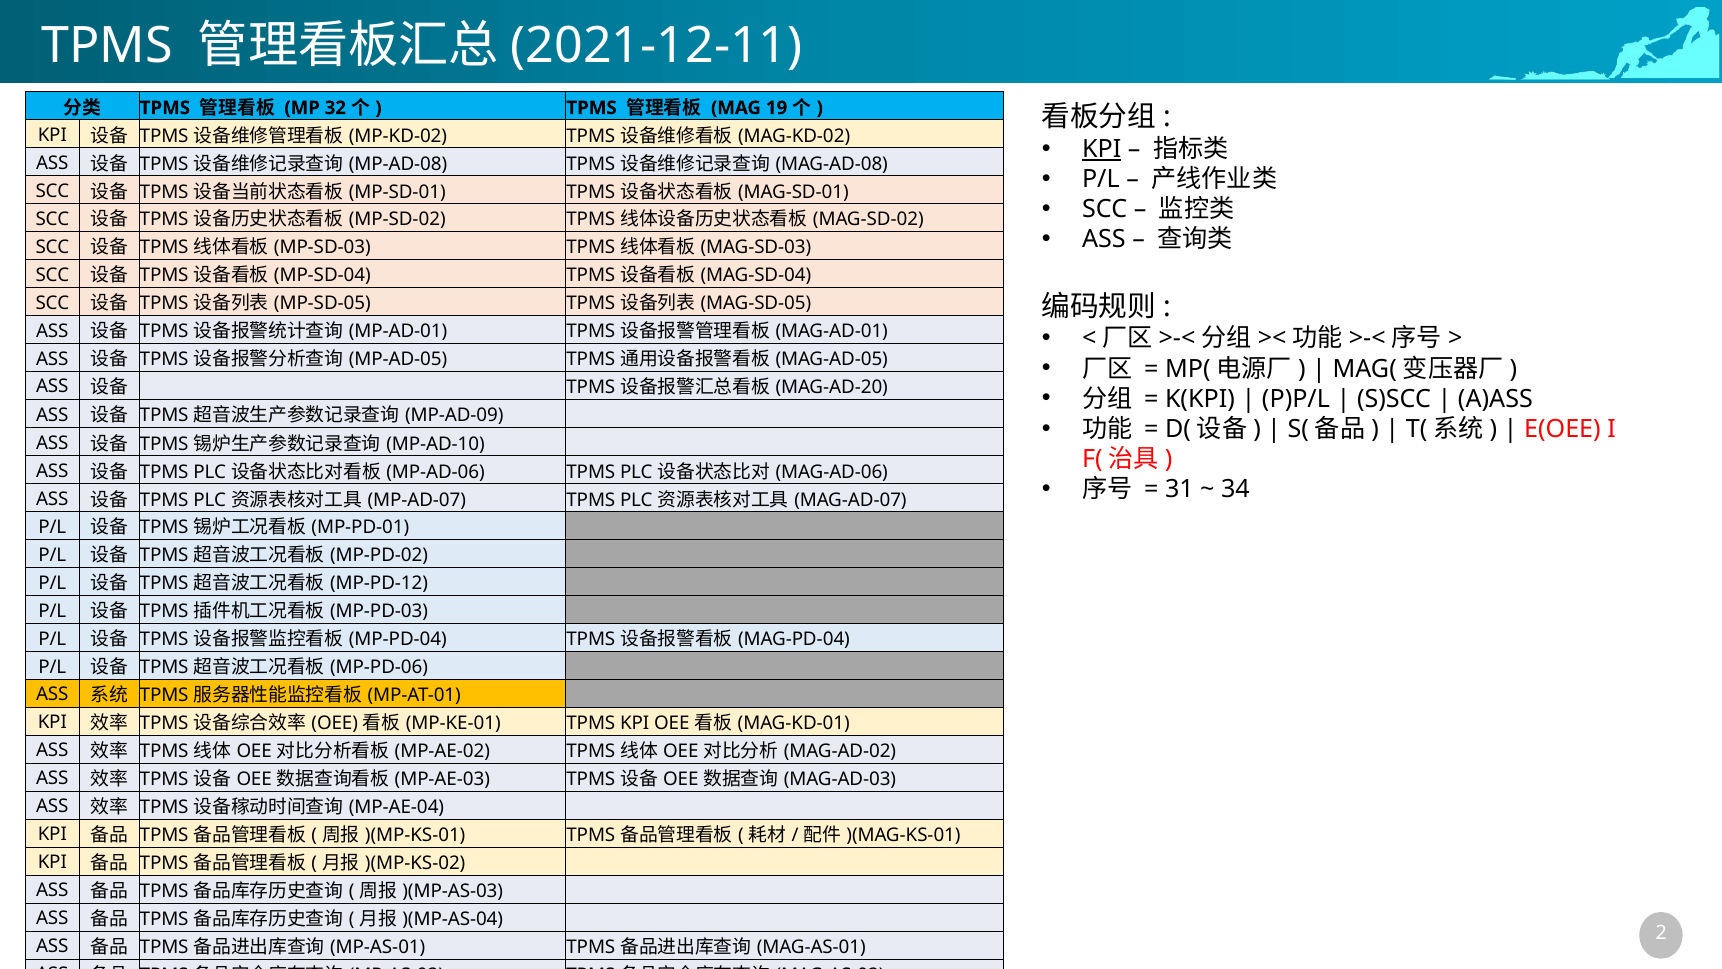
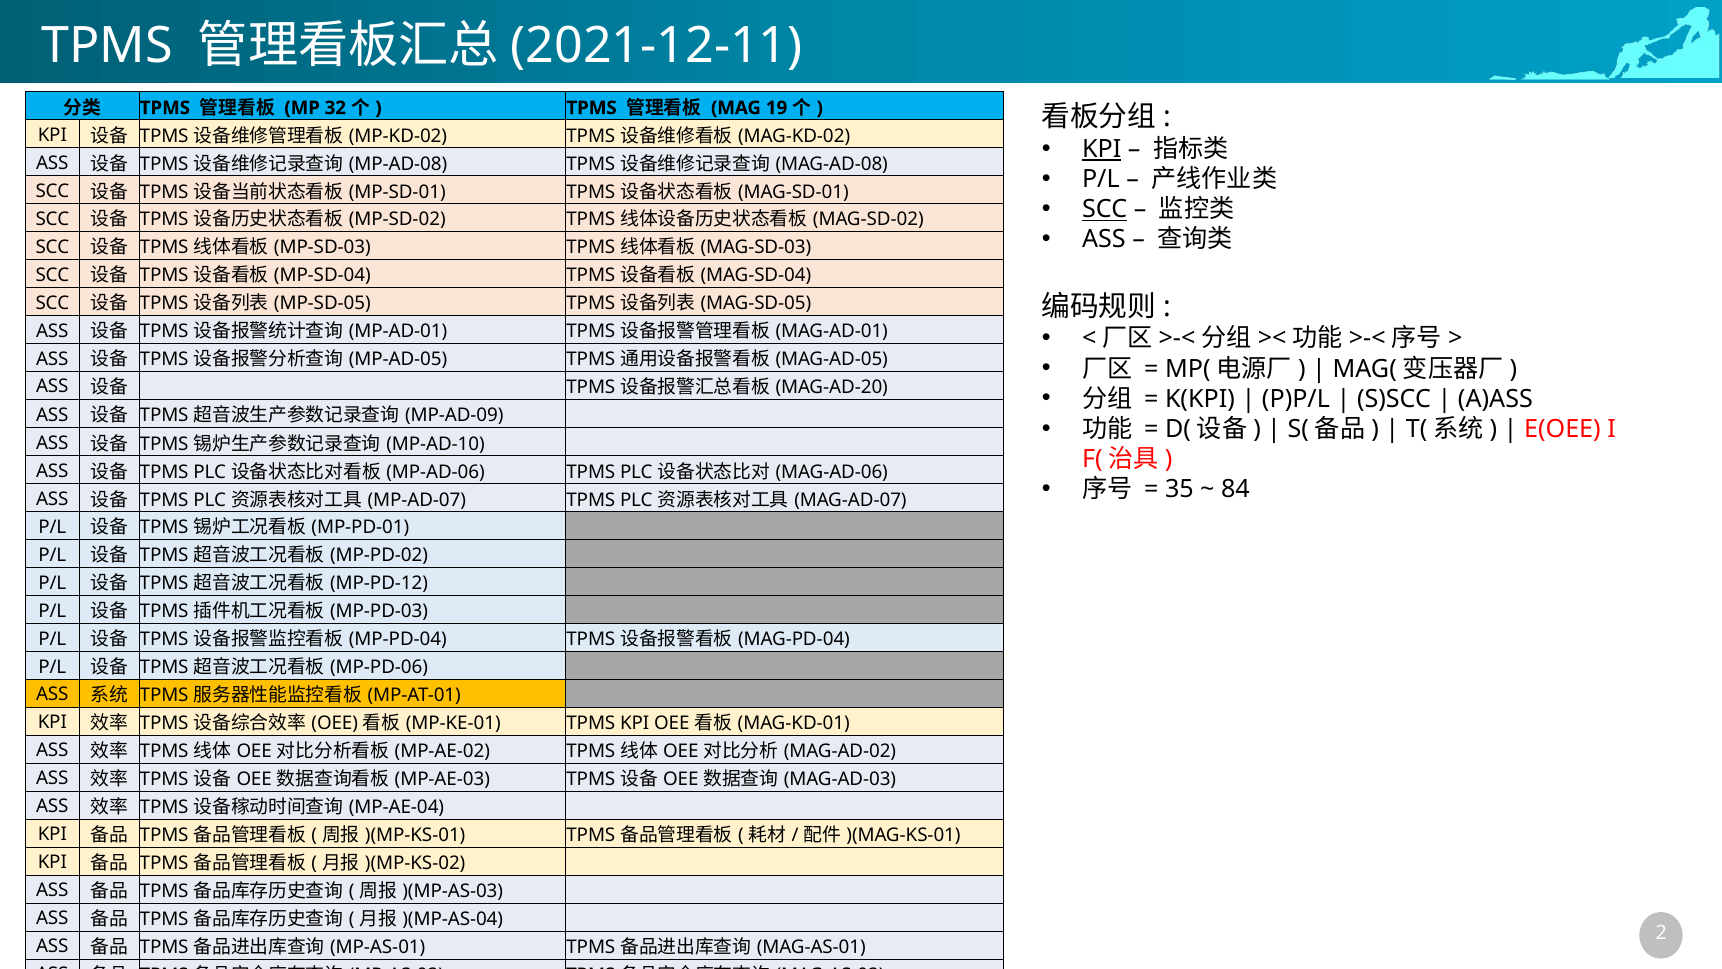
SCC underline: none -> present (1105, 209)
31: 31 -> 35 (1179, 489)
34: 34 -> 84 (1235, 489)
